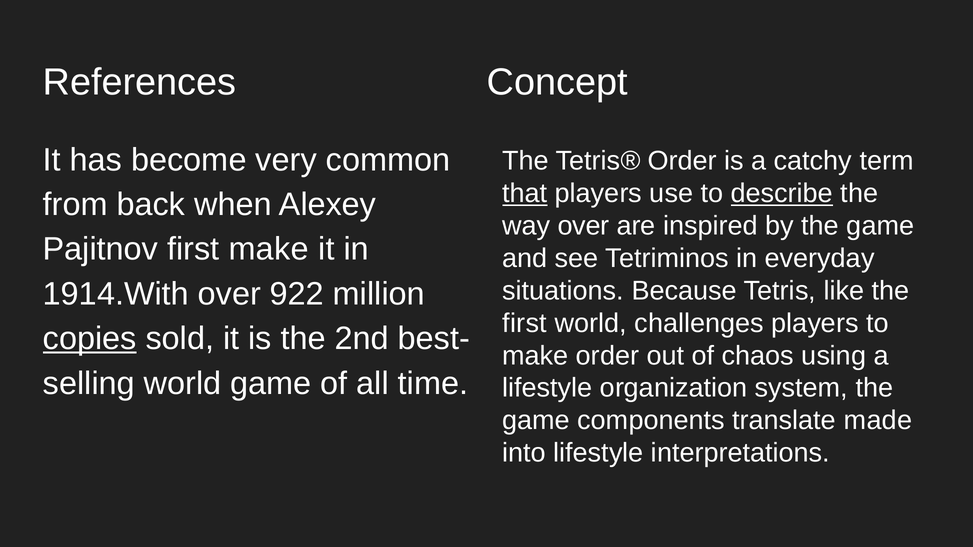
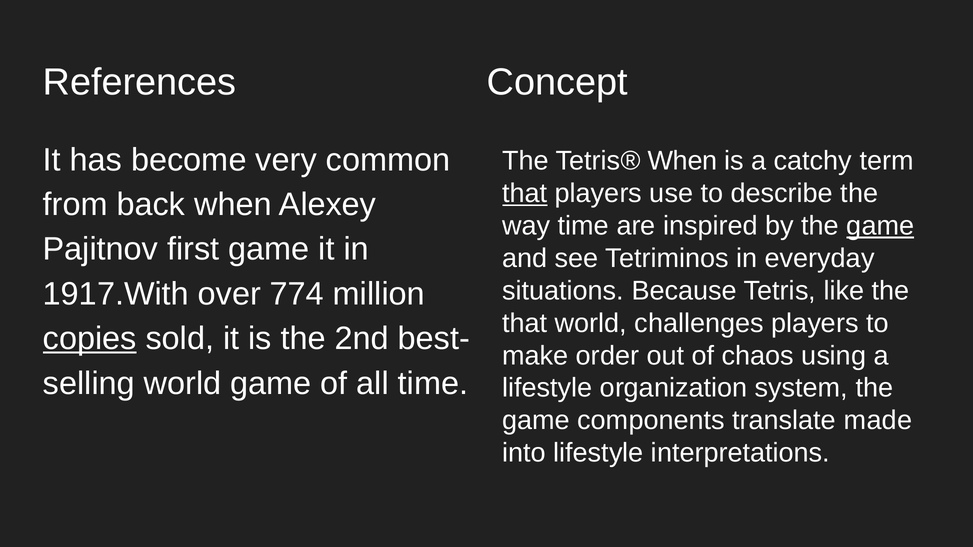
Tetris® Order: Order -> When (682, 161)
describe underline: present -> none (782, 194)
way over: over -> time (583, 226)
game underline: none -> present (880, 226)
first make: make -> game (269, 249)
1914.With: 1914.With -> 1917.With (116, 294)
922: 922 -> 774 (297, 294)
first: first -> that (525, 323)
